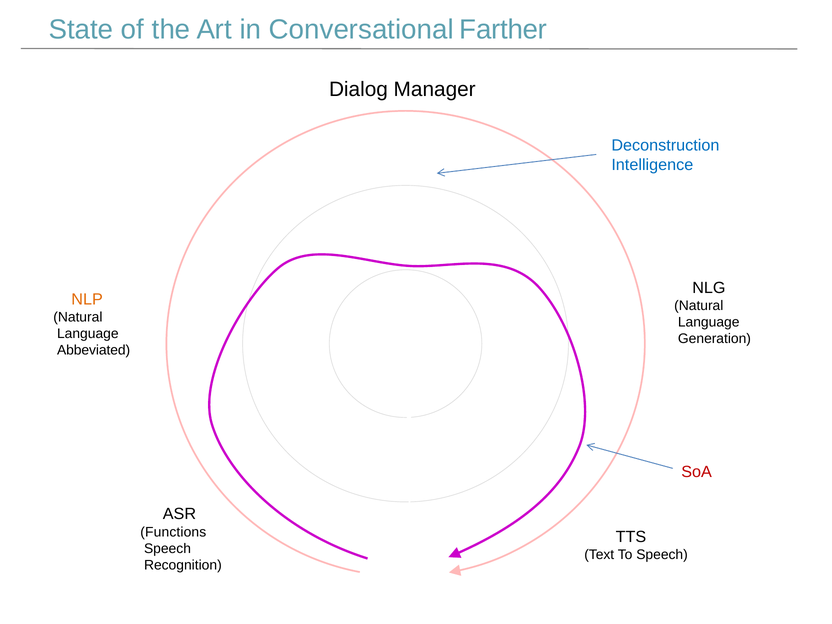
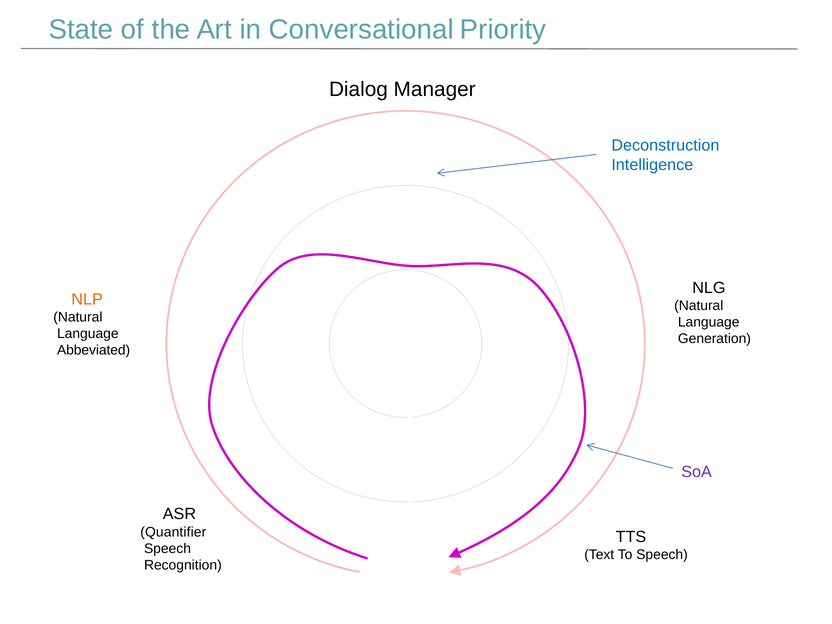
Farther: Farther -> Priority (503, 30)
SoA colour: red -> purple (697, 472)
Functions: Functions -> Quantifier (173, 532)
